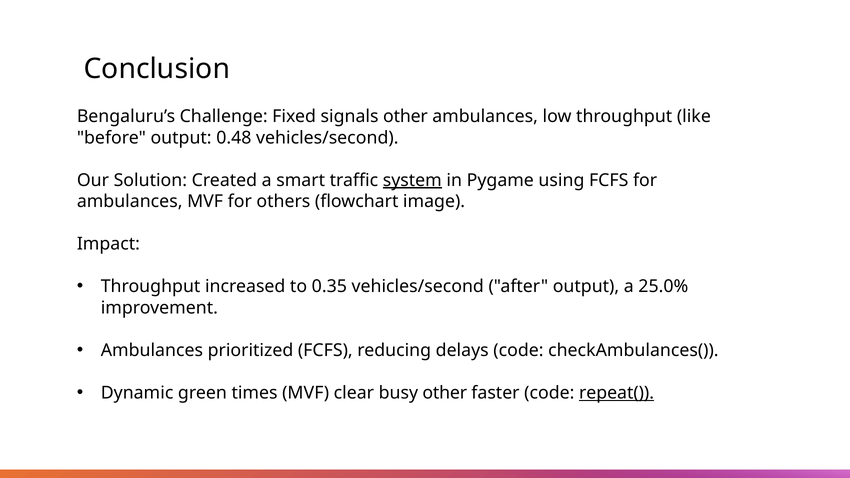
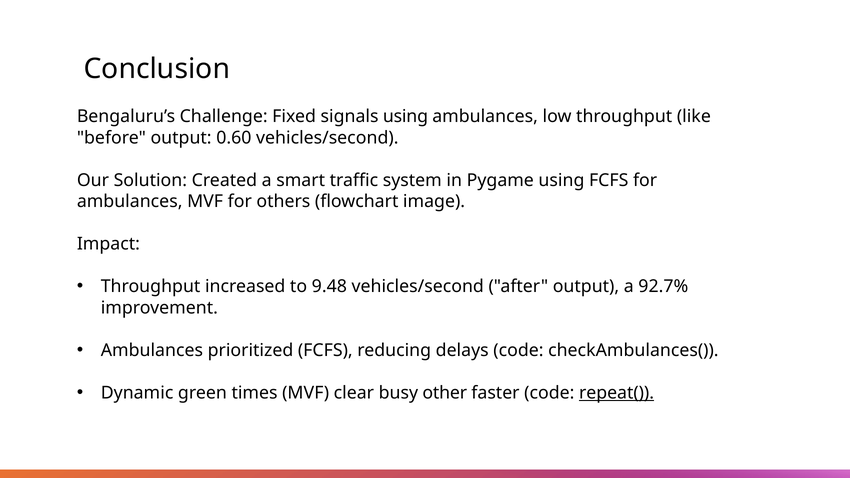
signals other: other -> using (405, 116)
0.48: 0.48 -> 0.60 (234, 138)
system underline: present -> none (412, 180)
0.35: 0.35 -> 9.48 (329, 286)
25.0%: 25.0% -> 92.7% (663, 286)
